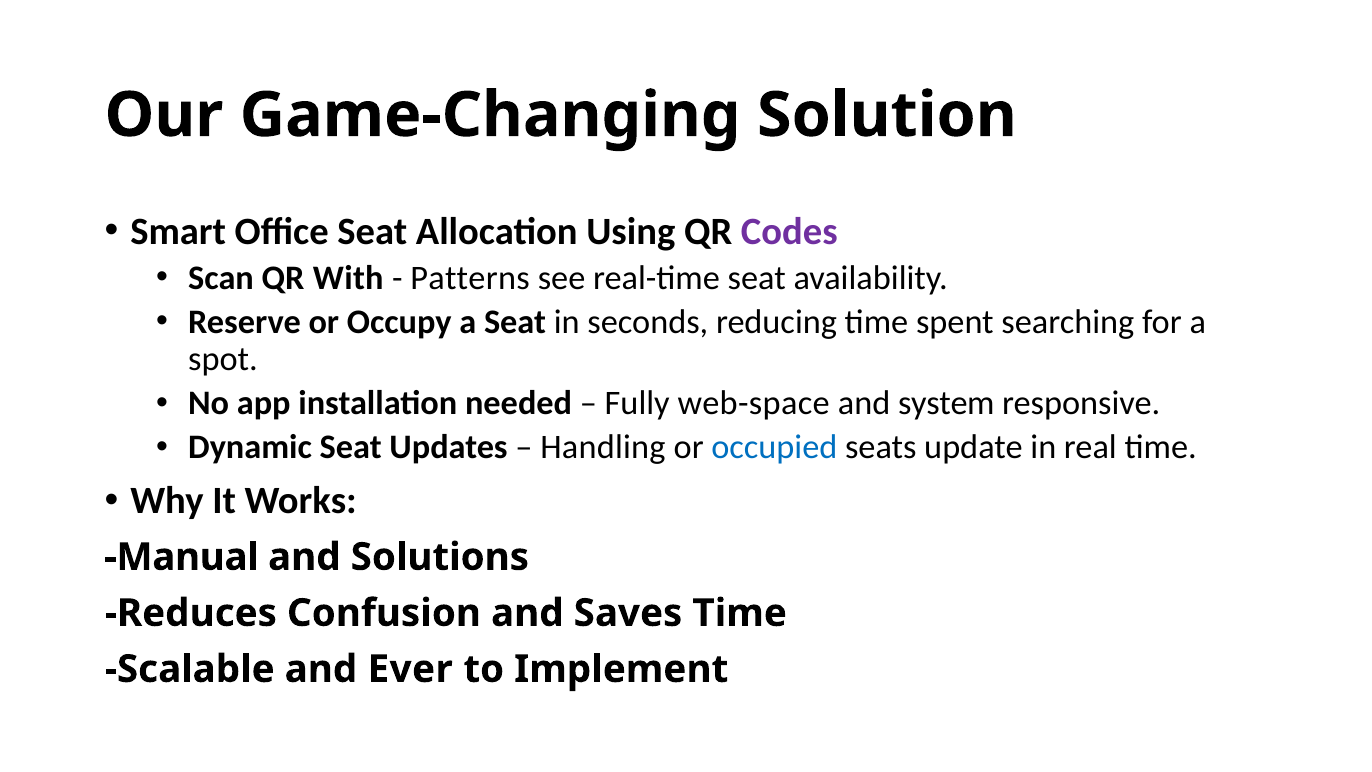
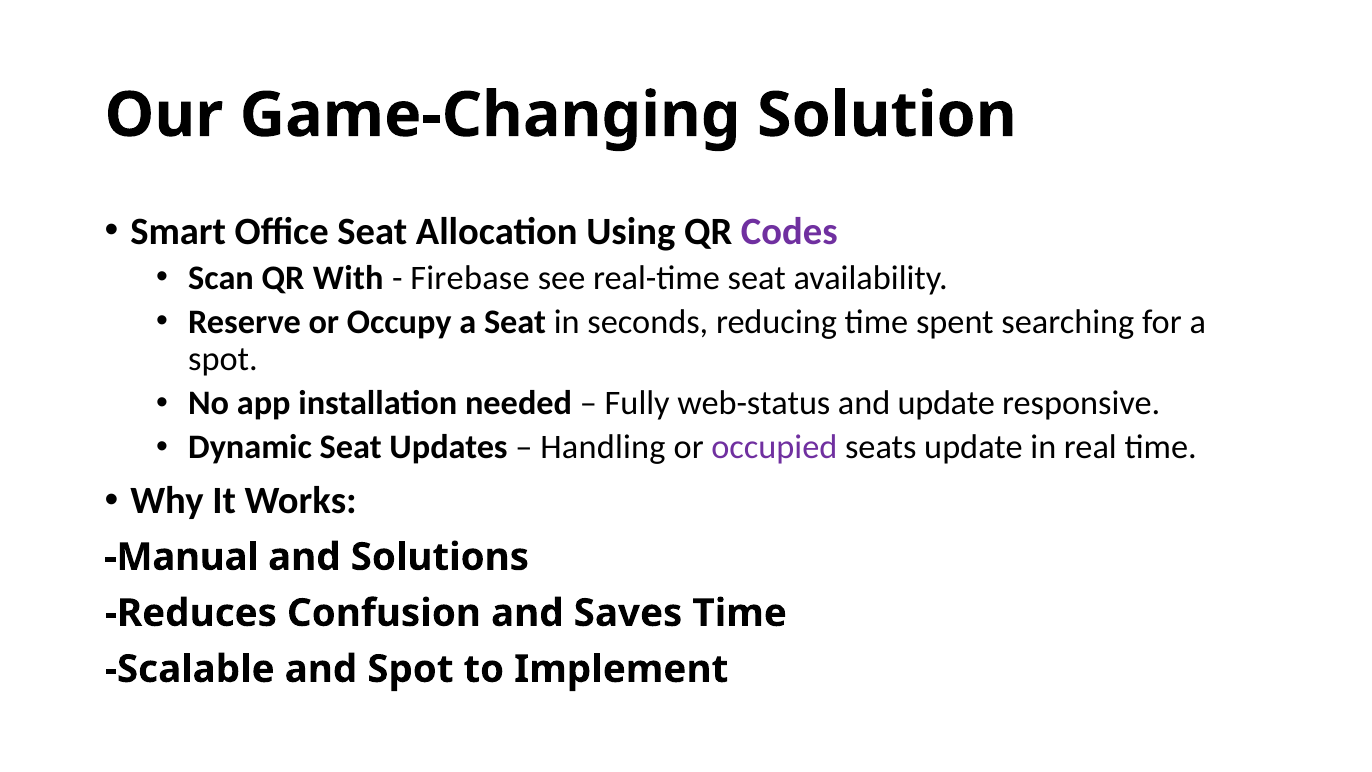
Patterns: Patterns -> Firebase (470, 278)
web-space: web-space -> web-status (754, 403)
and system: system -> update (946, 403)
occupied colour: blue -> purple (774, 447)
and Ever: Ever -> Spot (410, 669)
